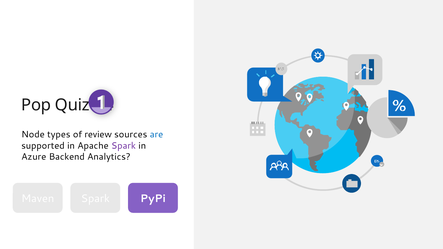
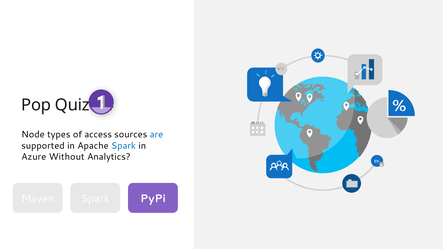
review: review -> access (98, 135)
Spark colour: purple -> blue (123, 146)
Backend: Backend -> Without (67, 157)
